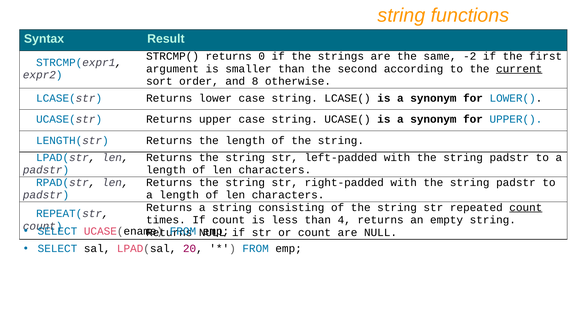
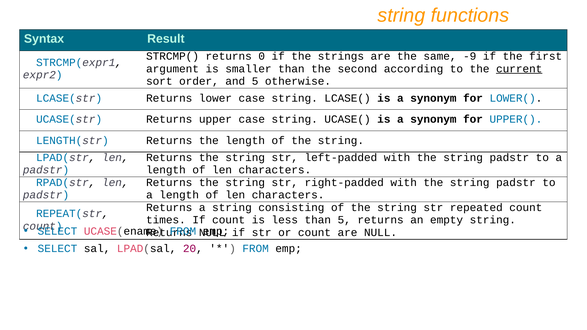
-2: -2 -> -9 (470, 56)
and 8: 8 -> 5 (255, 81)
count underline: present -> none (526, 208)
than 4: 4 -> 5 (344, 220)
